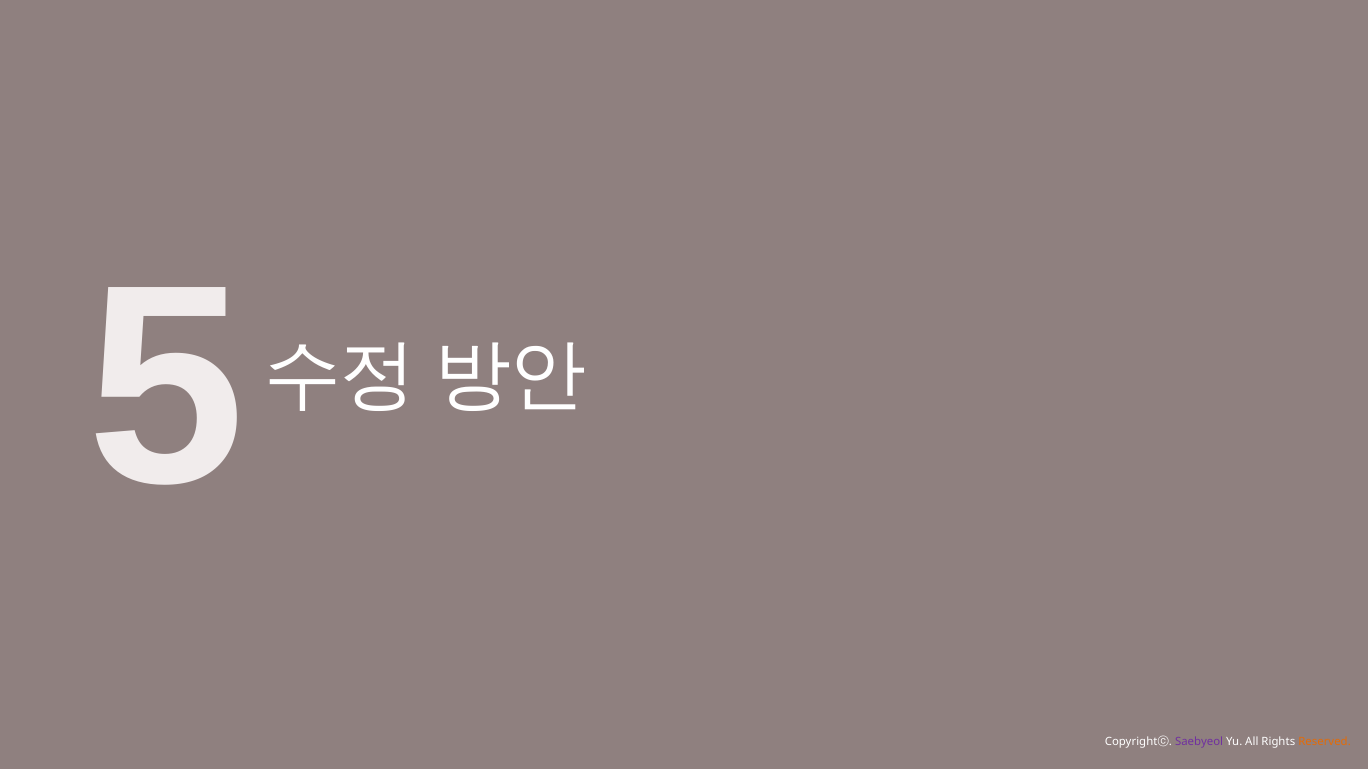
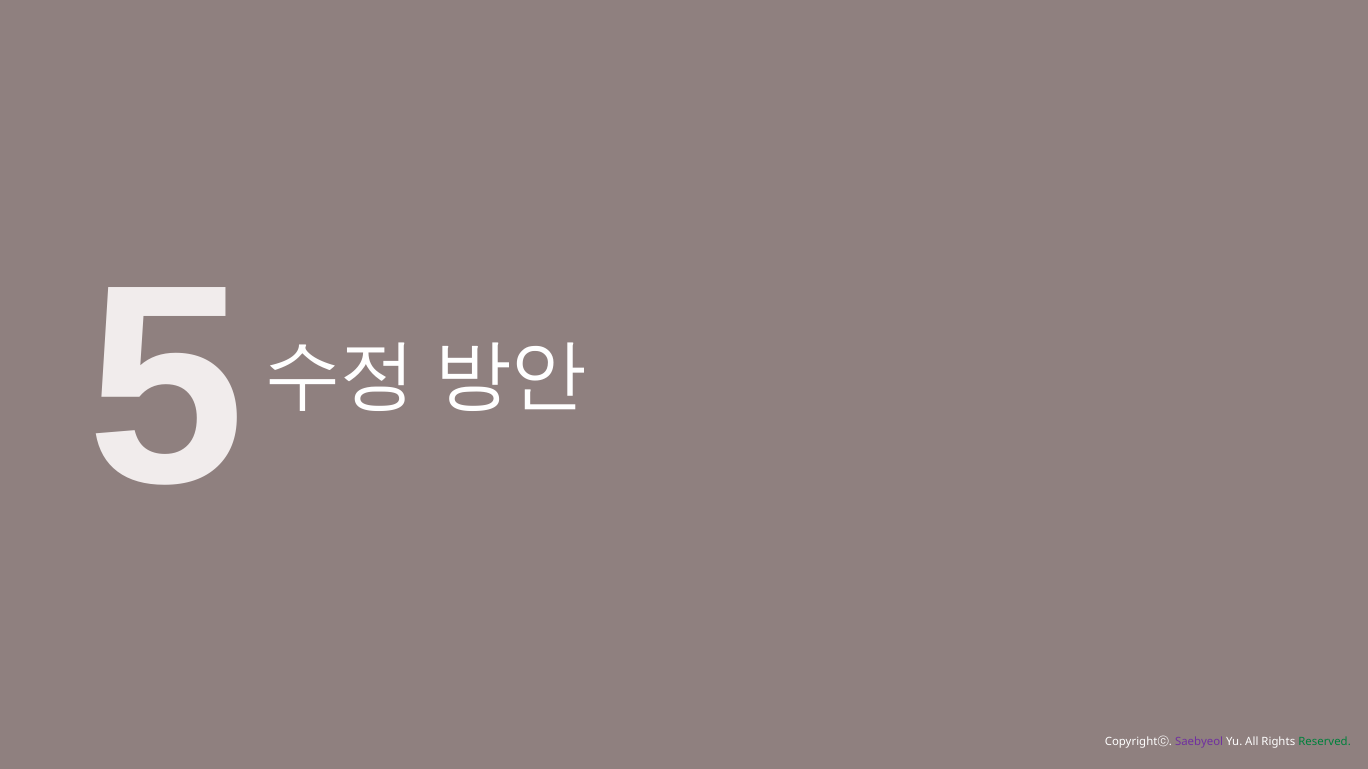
Reserved colour: orange -> green (1325, 743)
